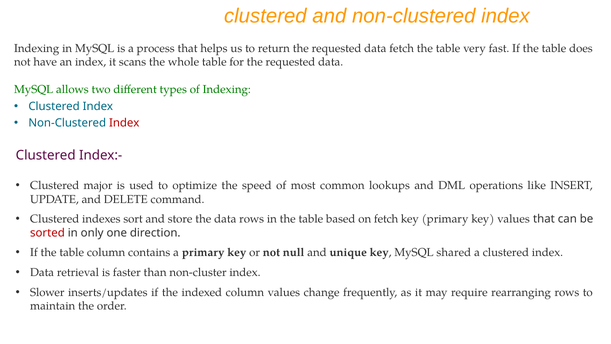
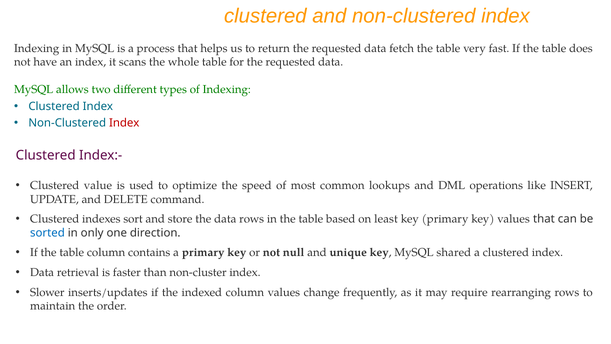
major: major -> value (98, 185)
on fetch: fetch -> least (386, 219)
sorted colour: red -> blue (47, 233)
